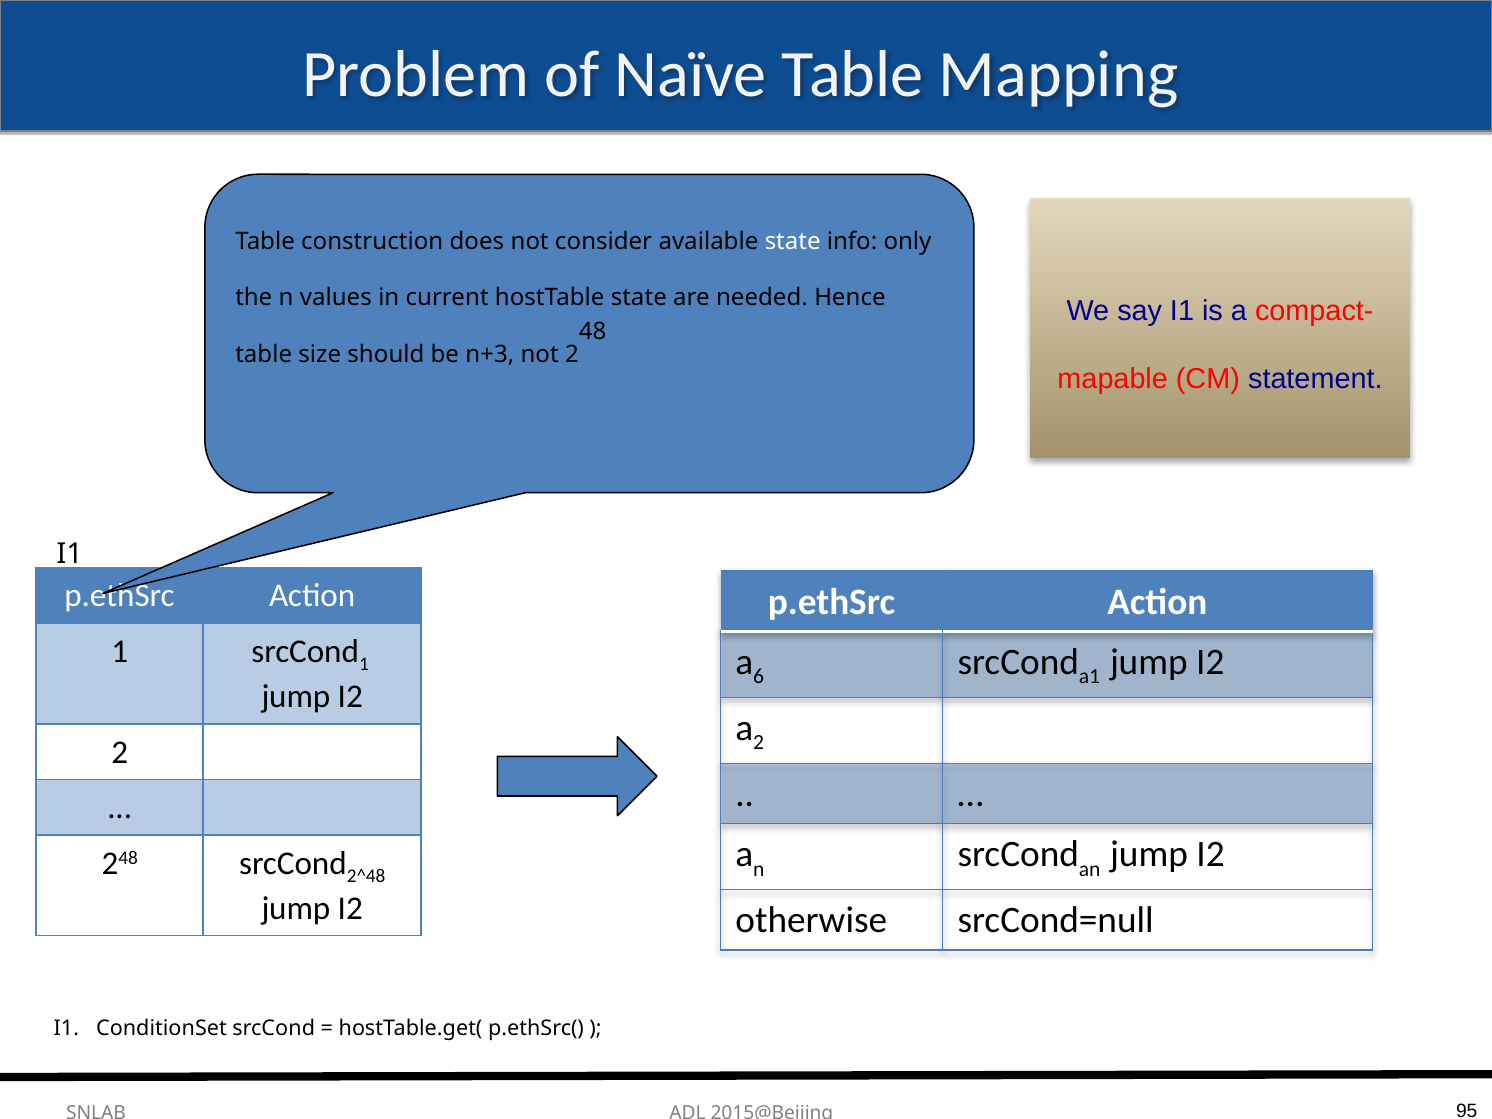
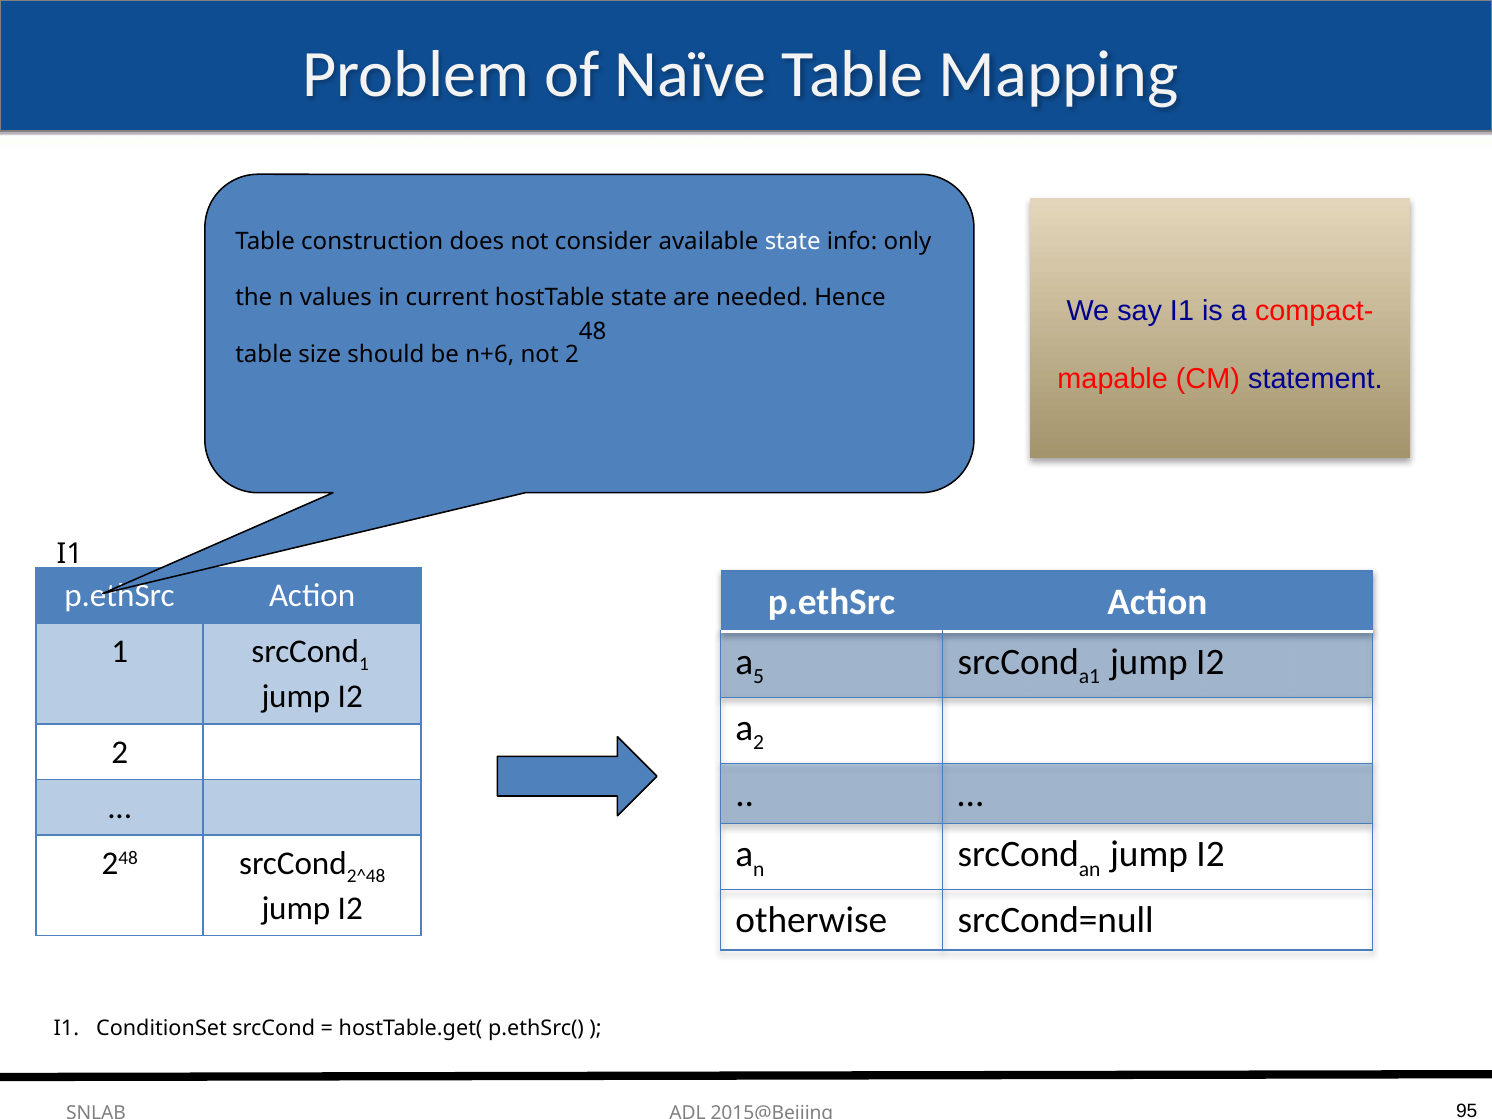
n+3: n+3 -> n+6 (490, 354)
6: 6 -> 5 (759, 677)
